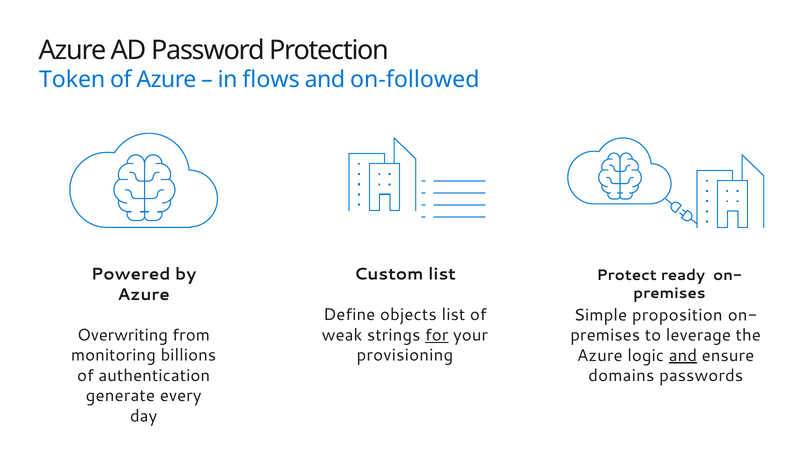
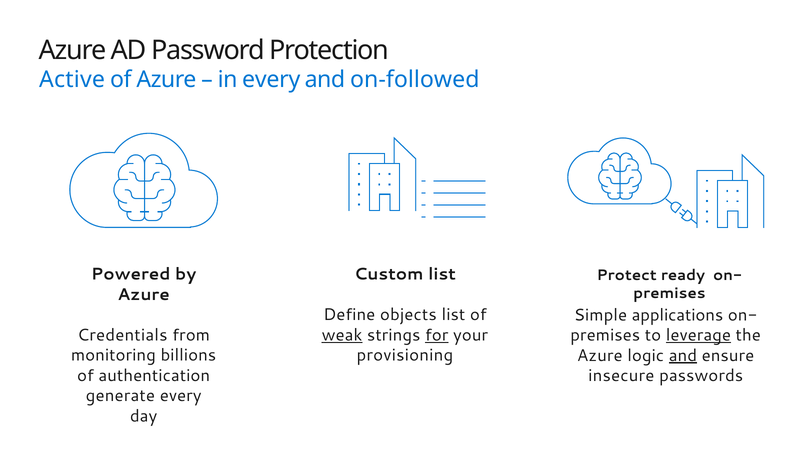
Token: Token -> Active (72, 80)
in flows: flows -> every (271, 80)
proposition: proposition -> applications (677, 315)
Overwriting: Overwriting -> Credentials (122, 335)
weak underline: none -> present (342, 335)
leverage underline: none -> present (698, 335)
domains: domains -> insecure (621, 375)
